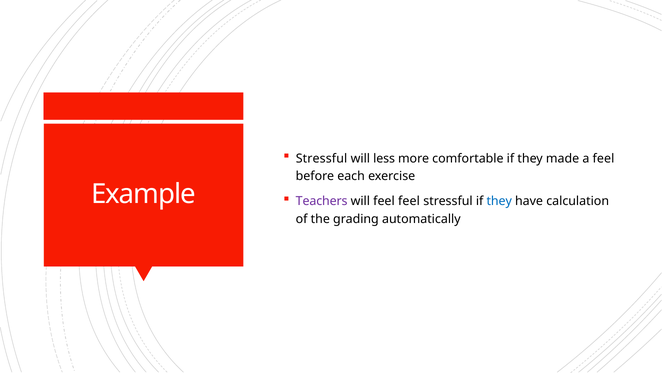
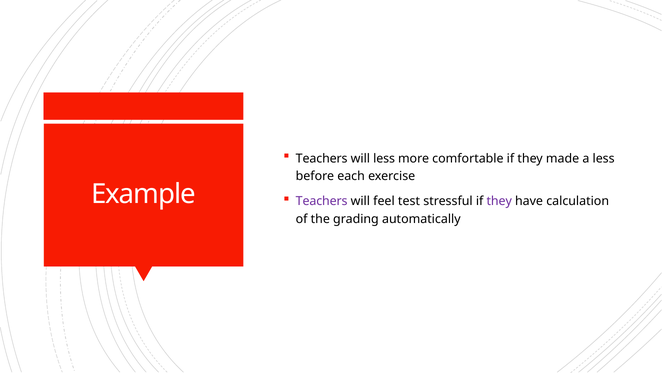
Stressful: Stressful -> Teachers (322, 158)
a feel: feel -> less (604, 158)
feel feel: feel -> test (409, 201)
they colour: blue -> purple (499, 201)
